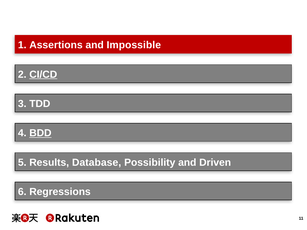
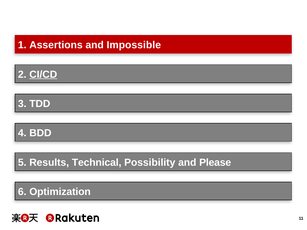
BDD underline: present -> none (40, 133)
Database: Database -> Technical (97, 163)
Driven: Driven -> Please (215, 163)
Regressions: Regressions -> Optimization (60, 192)
